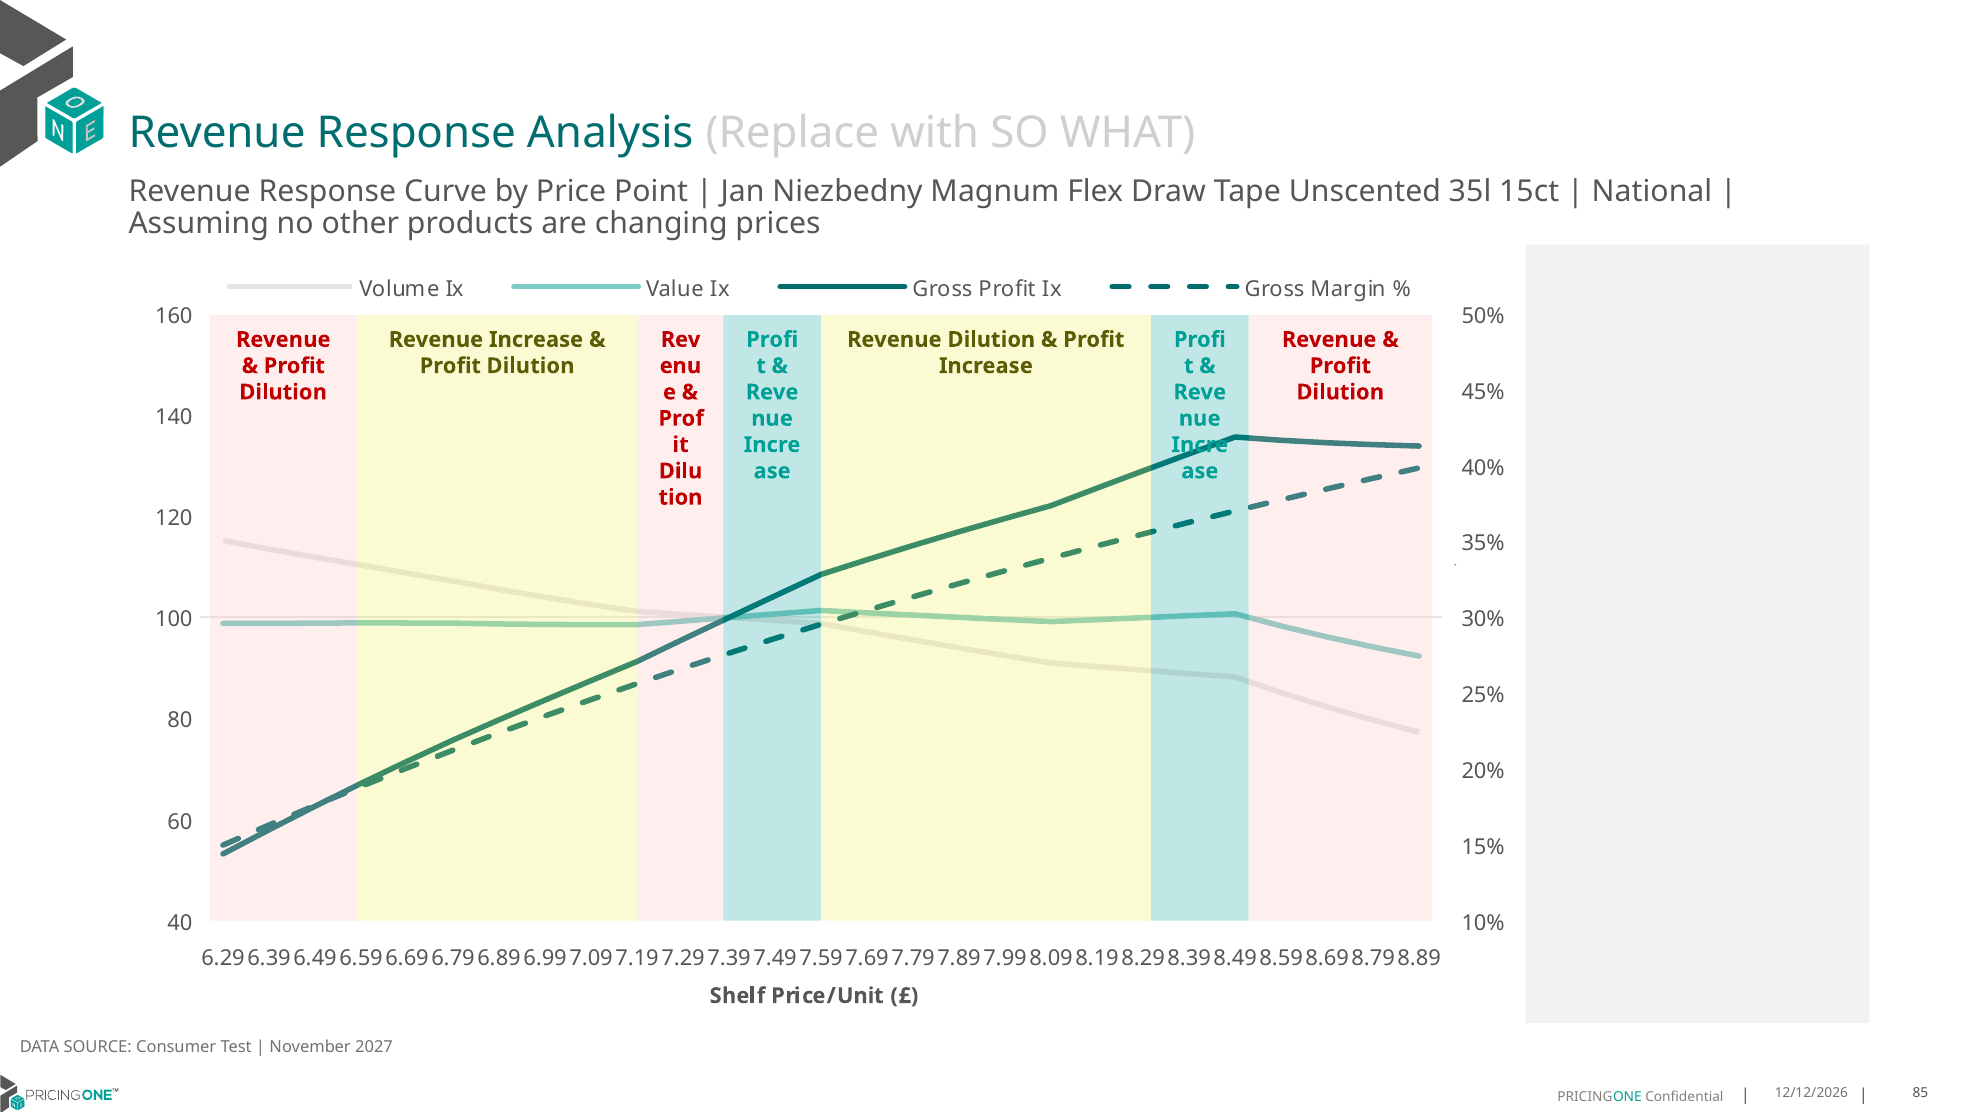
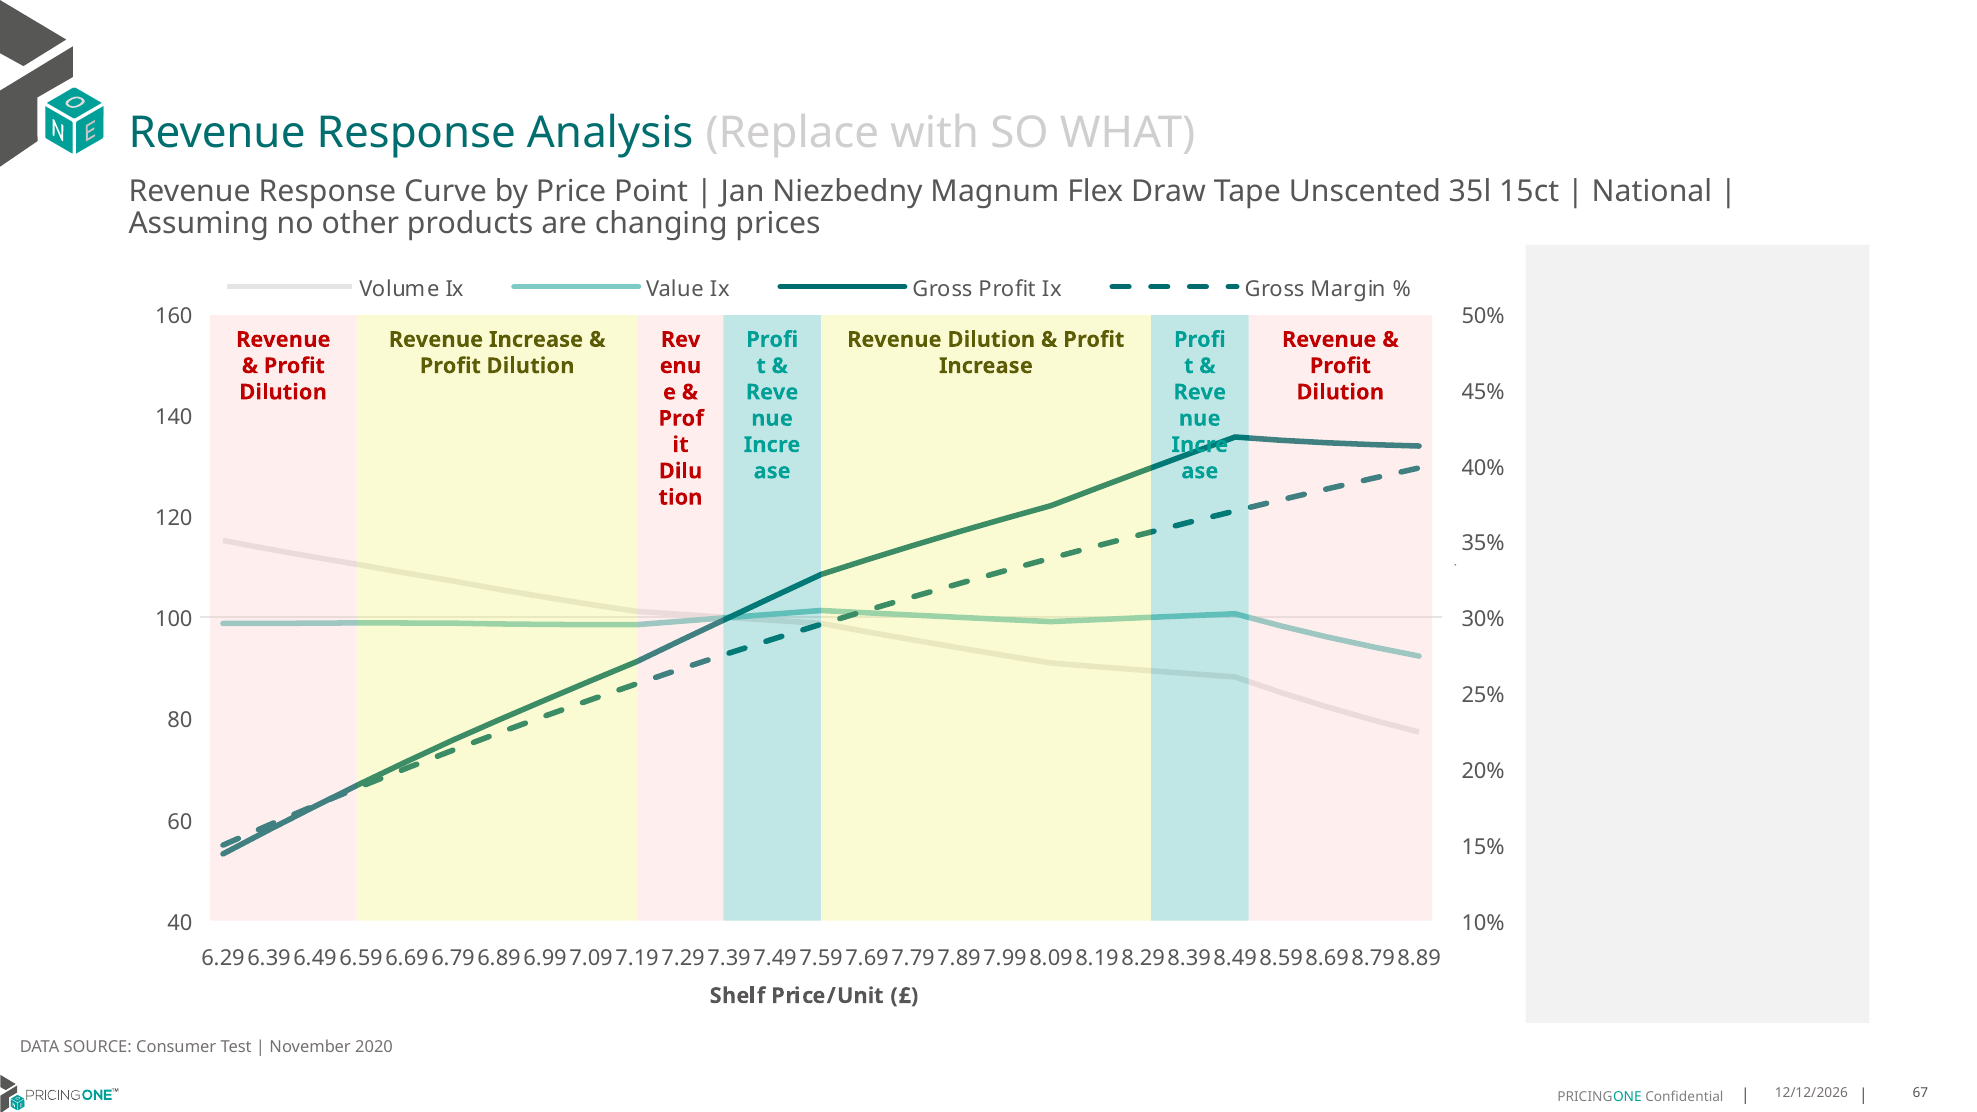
2027: 2027 -> 2020 (374, 1047)
85: 85 -> 67 (1920, 1093)
